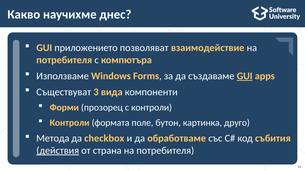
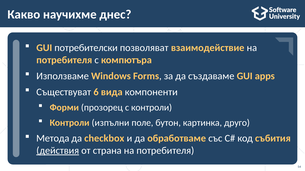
приложението: приложението -> потребителски (86, 48)
GUI underline: present -> none (245, 76)
3: 3 -> 6 (96, 92)
формата: формата -> изпълни (110, 123)
